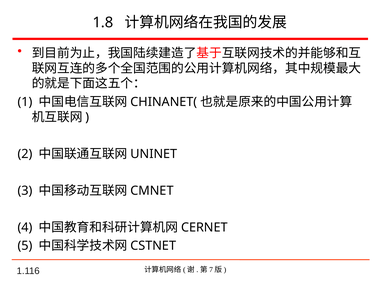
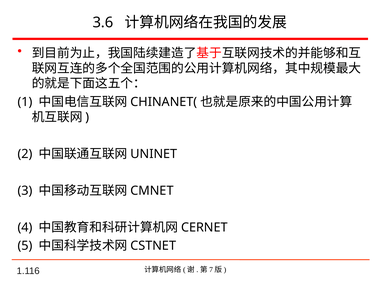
1.8: 1.8 -> 3.6 (103, 22)
